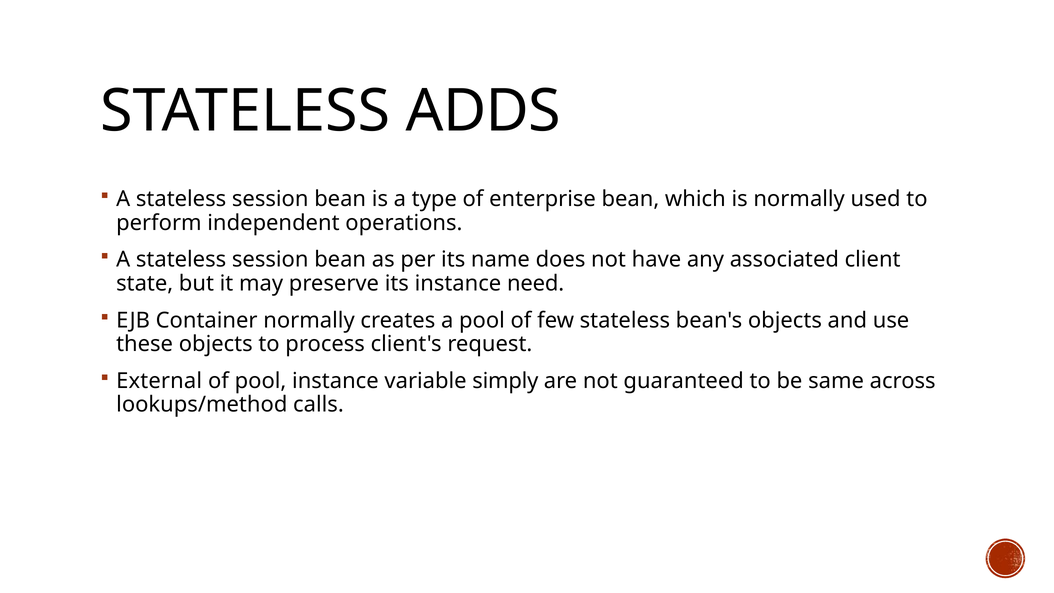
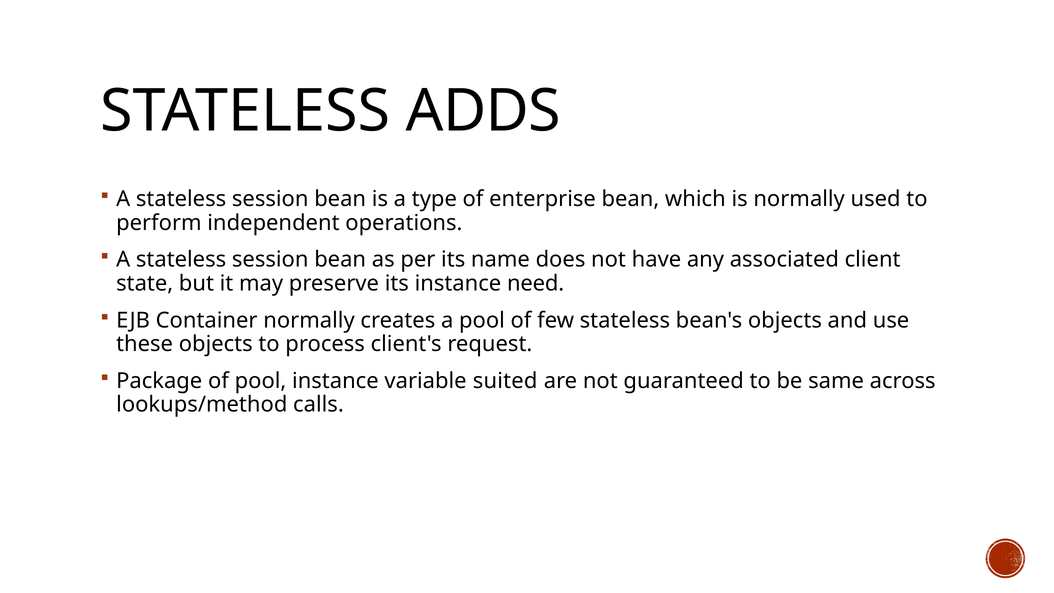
External: External -> Package (159, 381)
simply: simply -> suited (505, 381)
